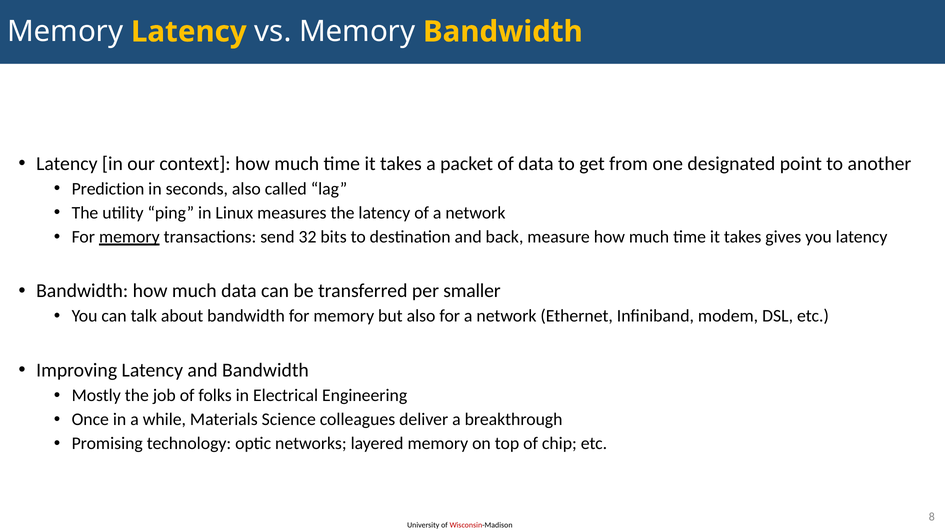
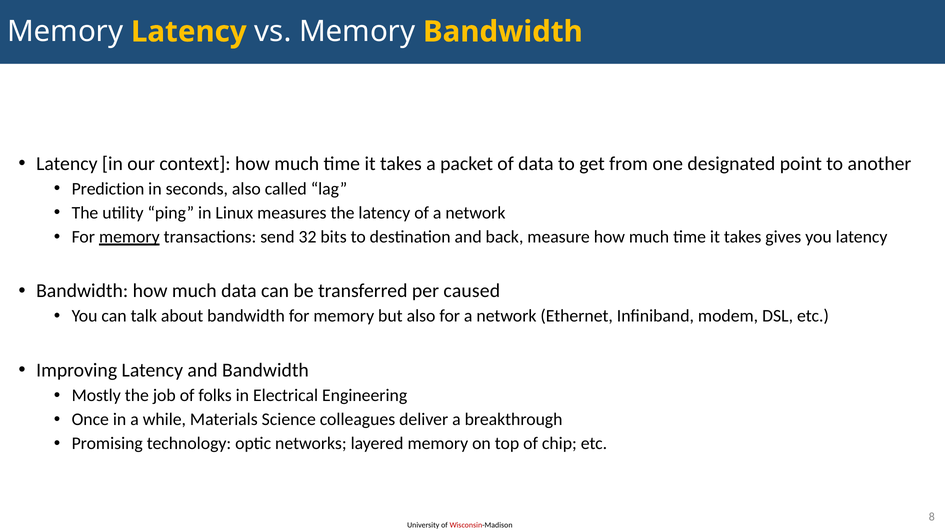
smaller: smaller -> caused (472, 291)
